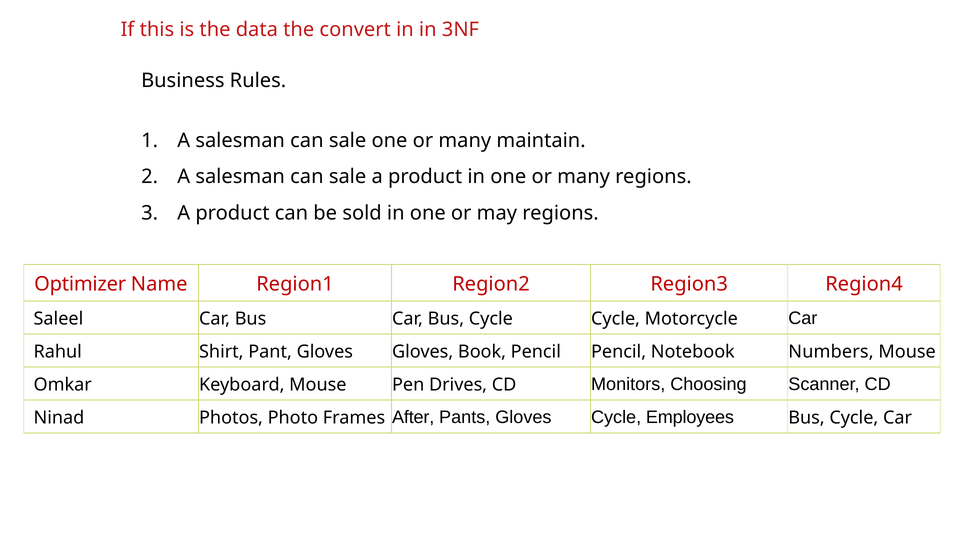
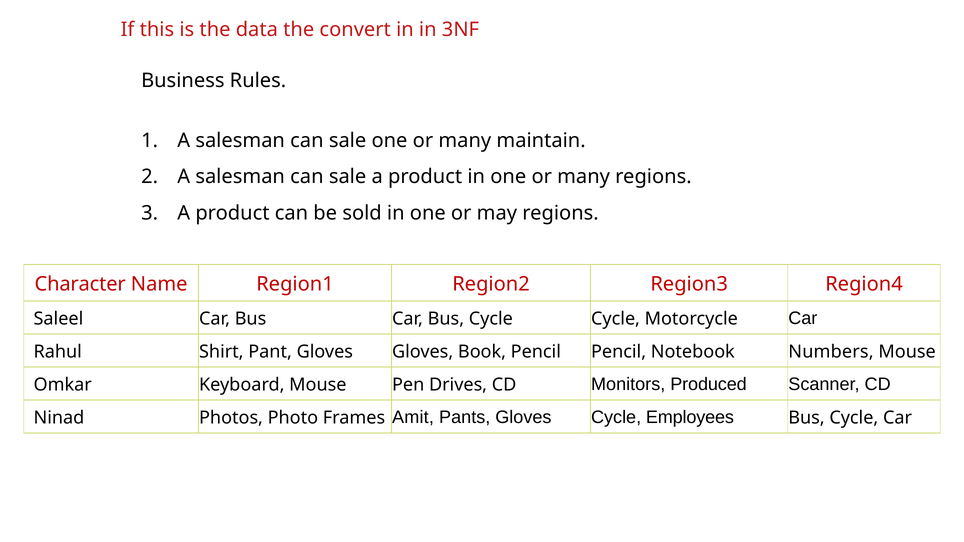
Optimizer: Optimizer -> Character (80, 284)
Choosing: Choosing -> Produced (709, 384)
After: After -> Amit (413, 417)
